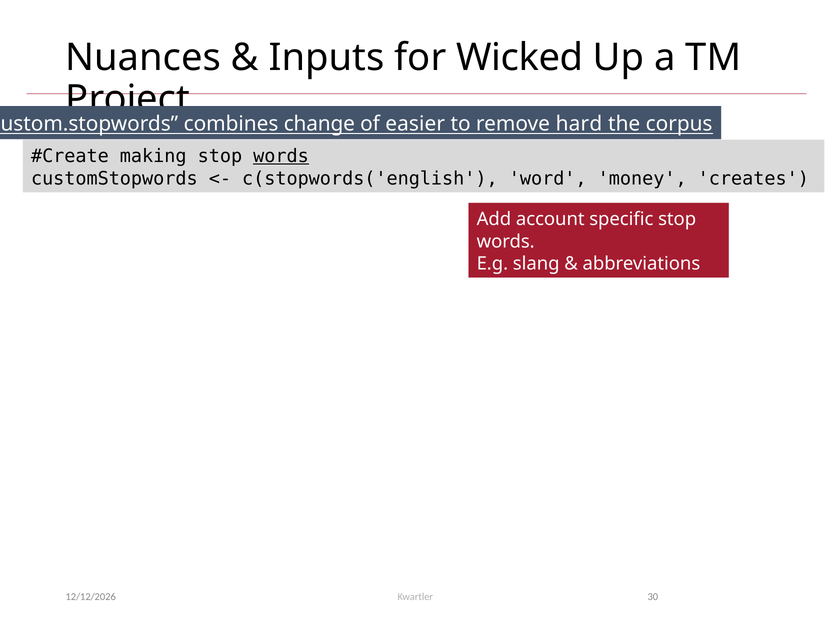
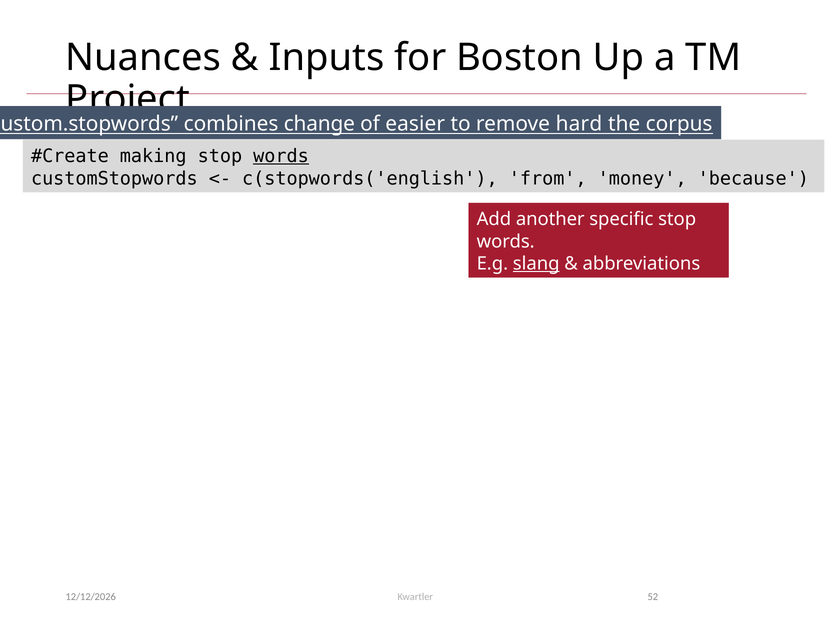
Wicked: Wicked -> Boston (520, 58)
word: word -> from (548, 178)
creates: creates -> because (753, 178)
account: account -> another (550, 219)
slang underline: none -> present (536, 264)
30: 30 -> 52 (653, 596)
